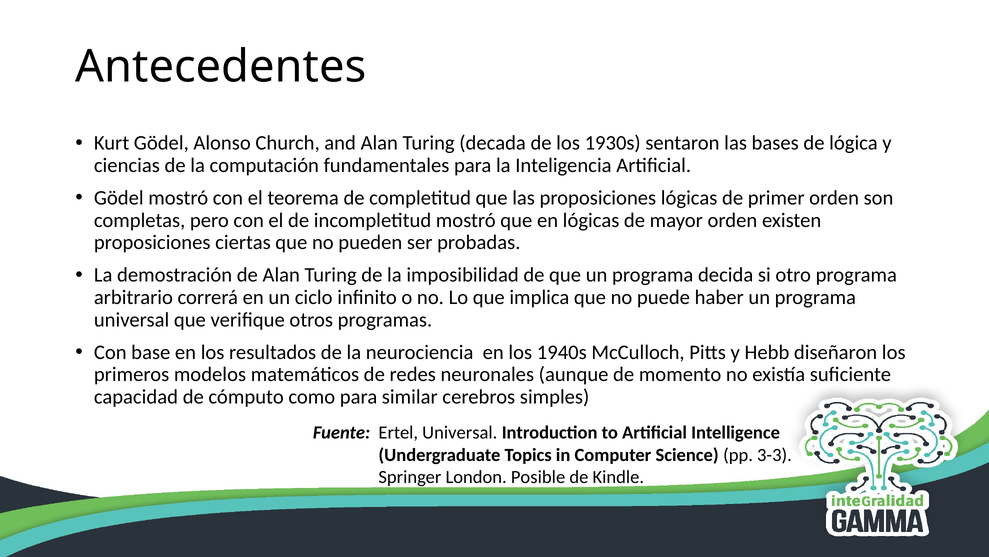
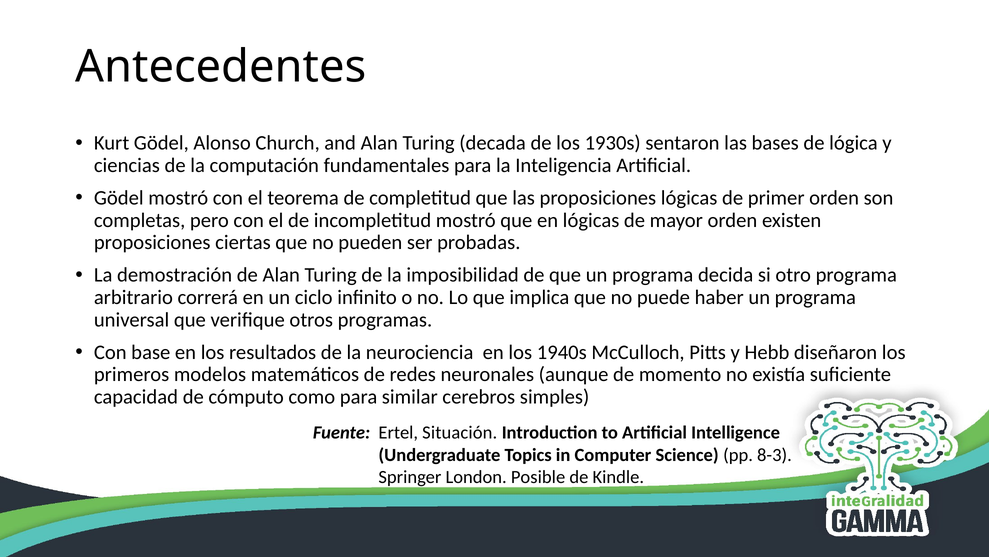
Ertel Universal: Universal -> Situación (460, 432)
3-3: 3-3 -> 8-3 (774, 454)
